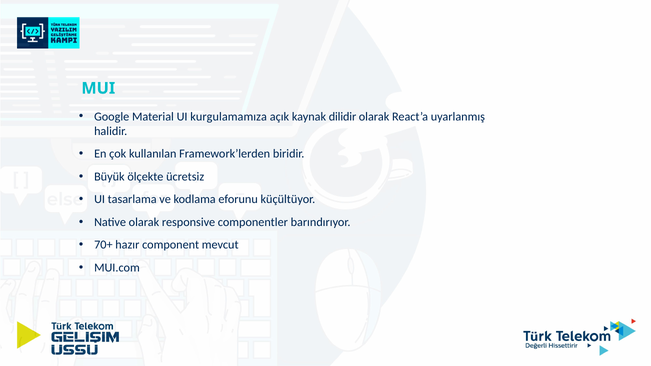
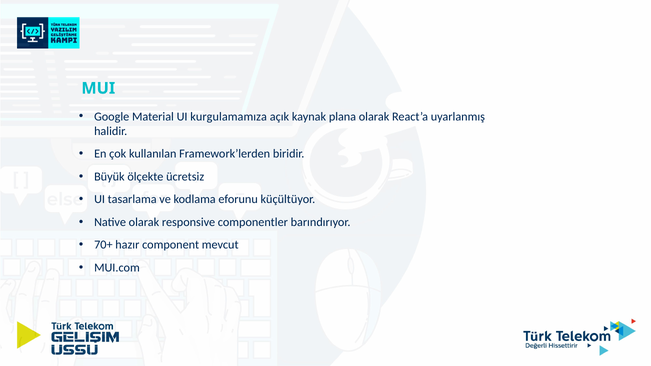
dilidir: dilidir -> plana (342, 117)
